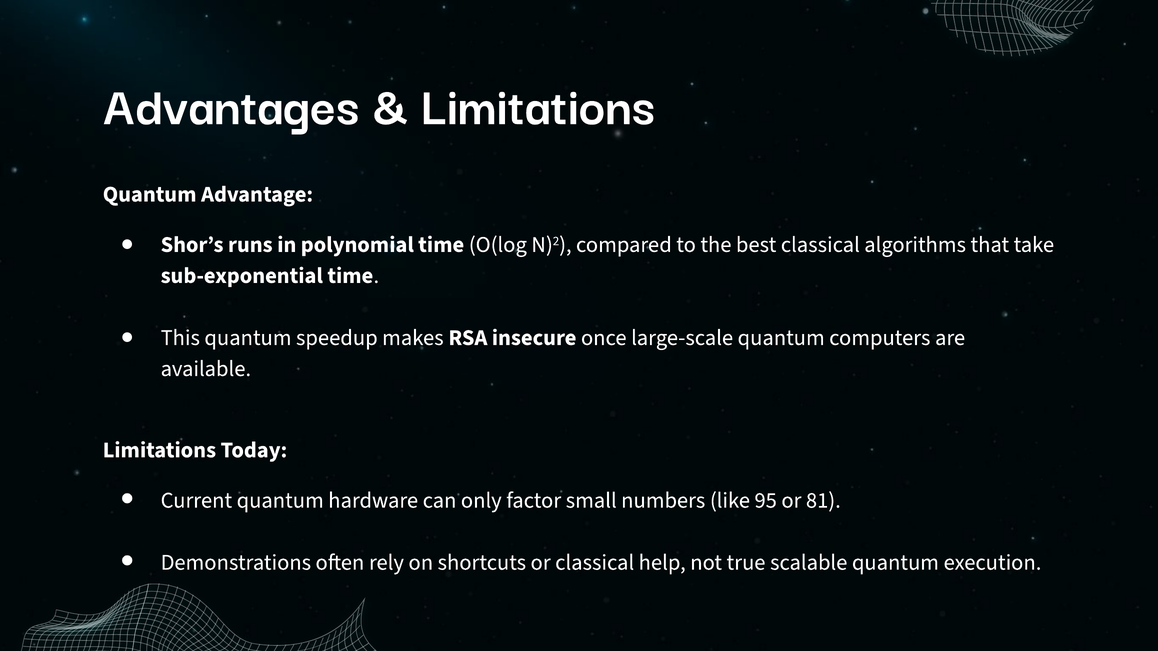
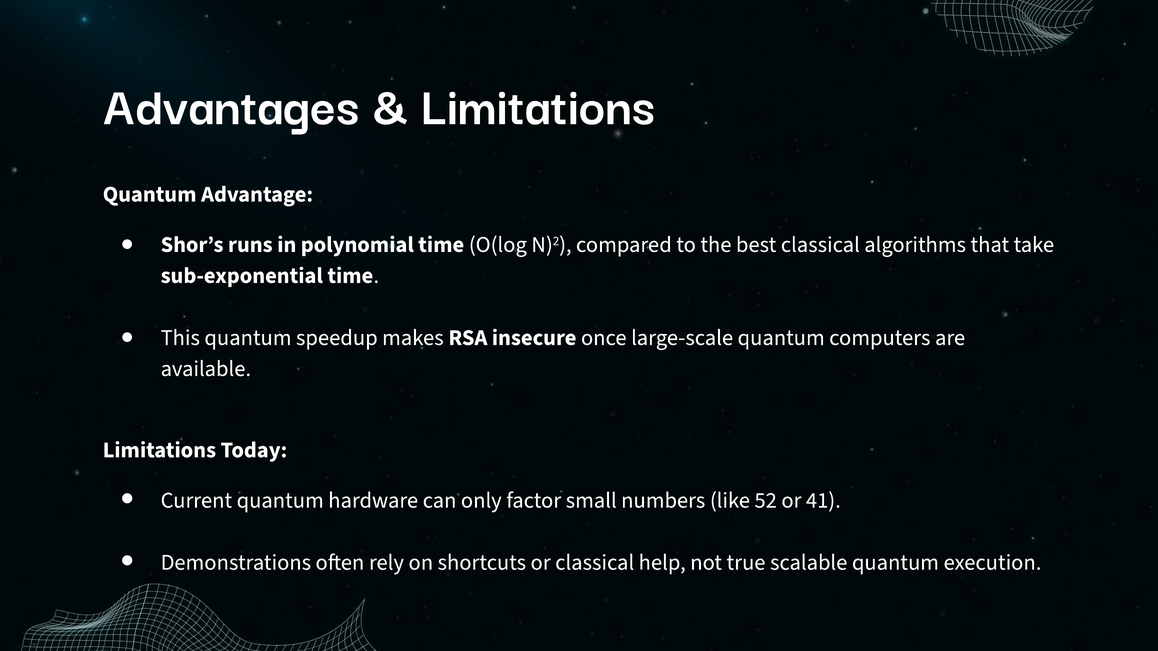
95: 95 -> 52 (766, 501)
81: 81 -> 41 (823, 501)
